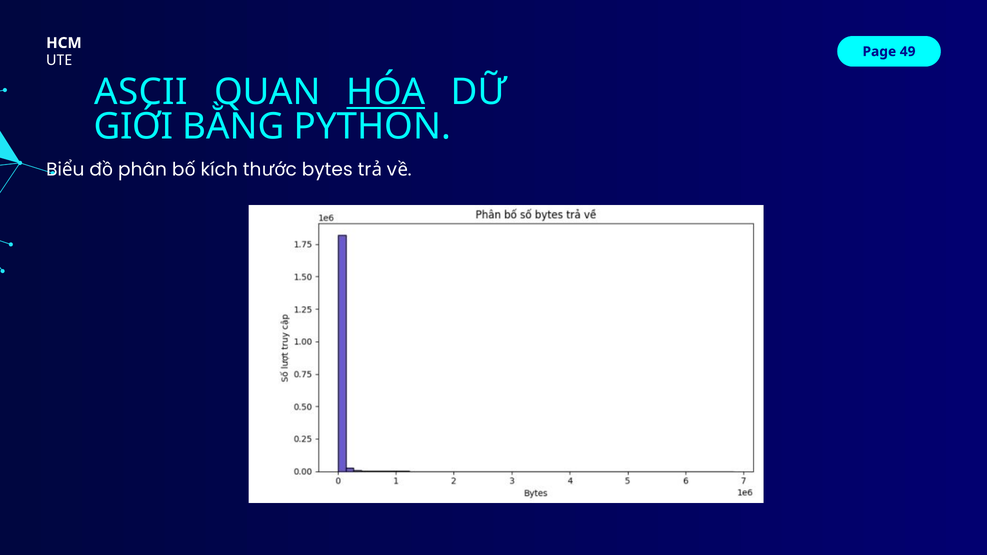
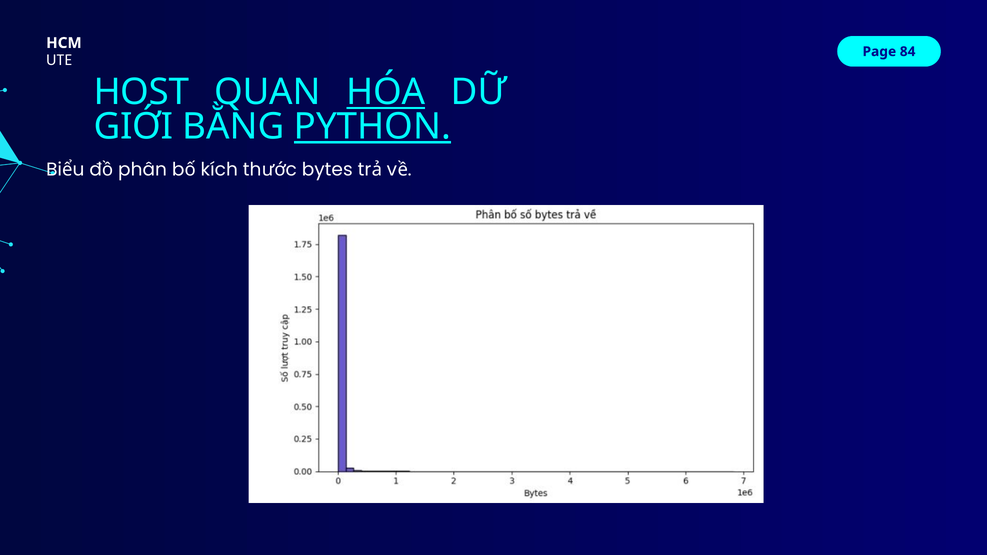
49: 49 -> 84 (908, 52)
ASCII: ASCII -> HOST (141, 92)
PYTHON underline: none -> present (372, 126)
